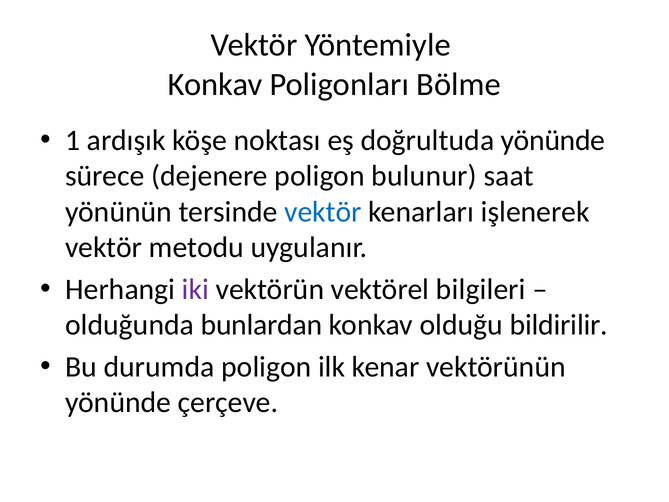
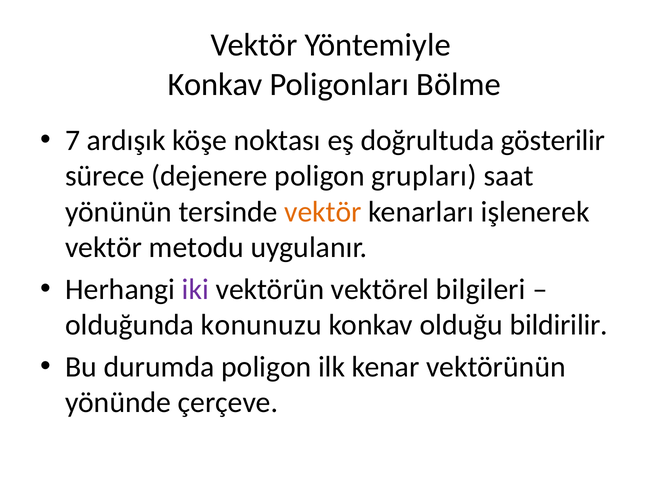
1: 1 -> 7 (73, 140)
doğrultuda yönünde: yönünde -> gösterilir (553, 140)
bulunur: bulunur -> grupları (424, 176)
vektör colour: blue -> orange (323, 212)
bunlardan: bunlardan -> konunuzu (261, 325)
